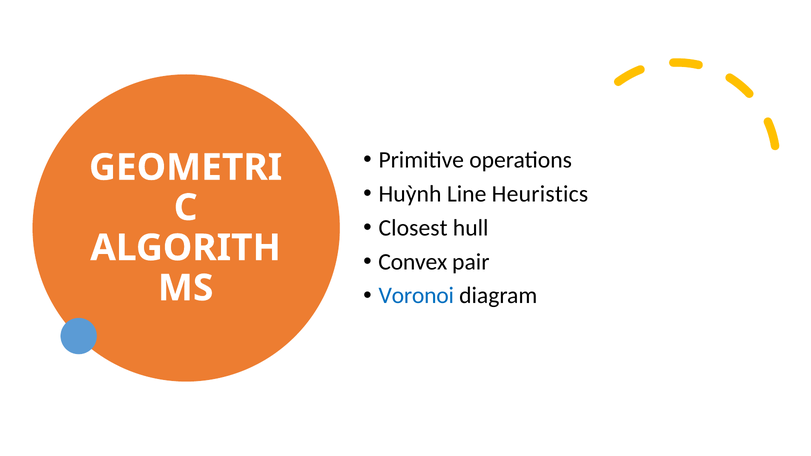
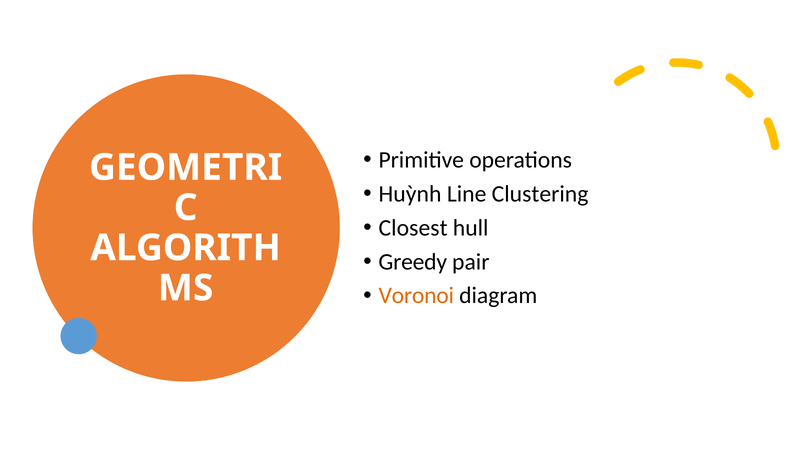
Heuristics: Heuristics -> Clustering (540, 194)
Convex: Convex -> Greedy (413, 262)
Voronoi colour: blue -> orange (416, 296)
